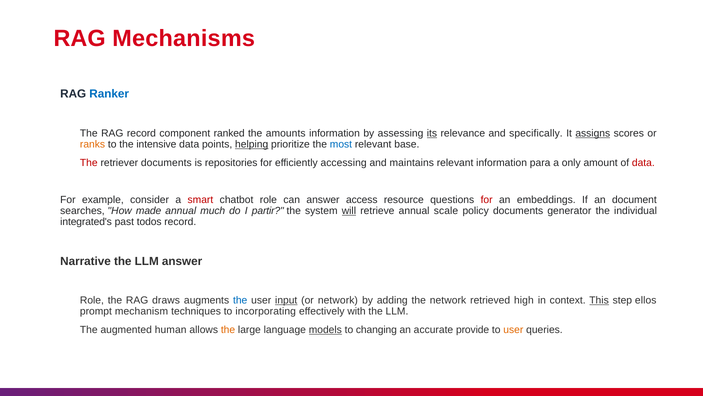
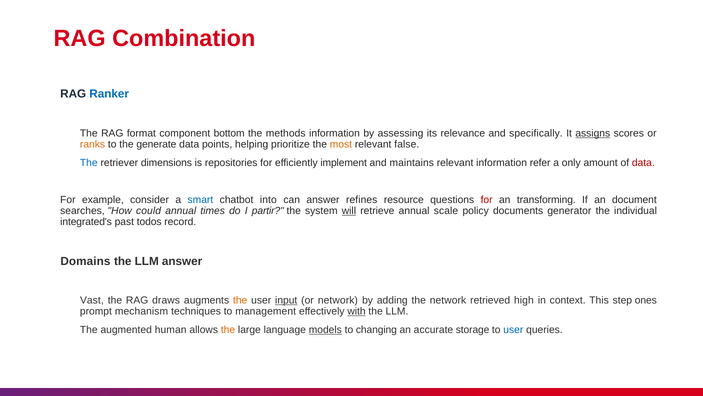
Mechanisms: Mechanisms -> Combination (184, 39)
RAG record: record -> format (141, 133)
ranked: ranked -> bottom (229, 133)
amounts: amounts -> methods (286, 133)
its underline: present -> none (432, 133)
intensive: intensive -> generate (156, 144)
helping underline: present -> none (252, 144)
most colour: blue -> orange (341, 144)
base: base -> false (407, 144)
The colour: red -> blue (89, 163)
retriever documents: documents -> dimensions (166, 163)
accessing: accessing -> implement (344, 163)
para: para -> refer (540, 163)
smart colour: red -> blue (200, 199)
chatbot role: role -> into (268, 199)
access: access -> refines (362, 199)
embeddings: embeddings -> transforming (546, 199)
made: made -> could (149, 211)
much: much -> times (213, 211)
Narrative: Narrative -> Domains (85, 261)
Role: Role -> Vast (92, 300)
the colour: blue -> orange (240, 300)
This underline: present -> none (599, 300)
ellos: ellos -> ones (646, 300)
incorporating: incorporating -> management (266, 311)
with underline: none -> present (357, 311)
provide: provide -> storage (473, 329)
user colour: orange -> blue (513, 329)
